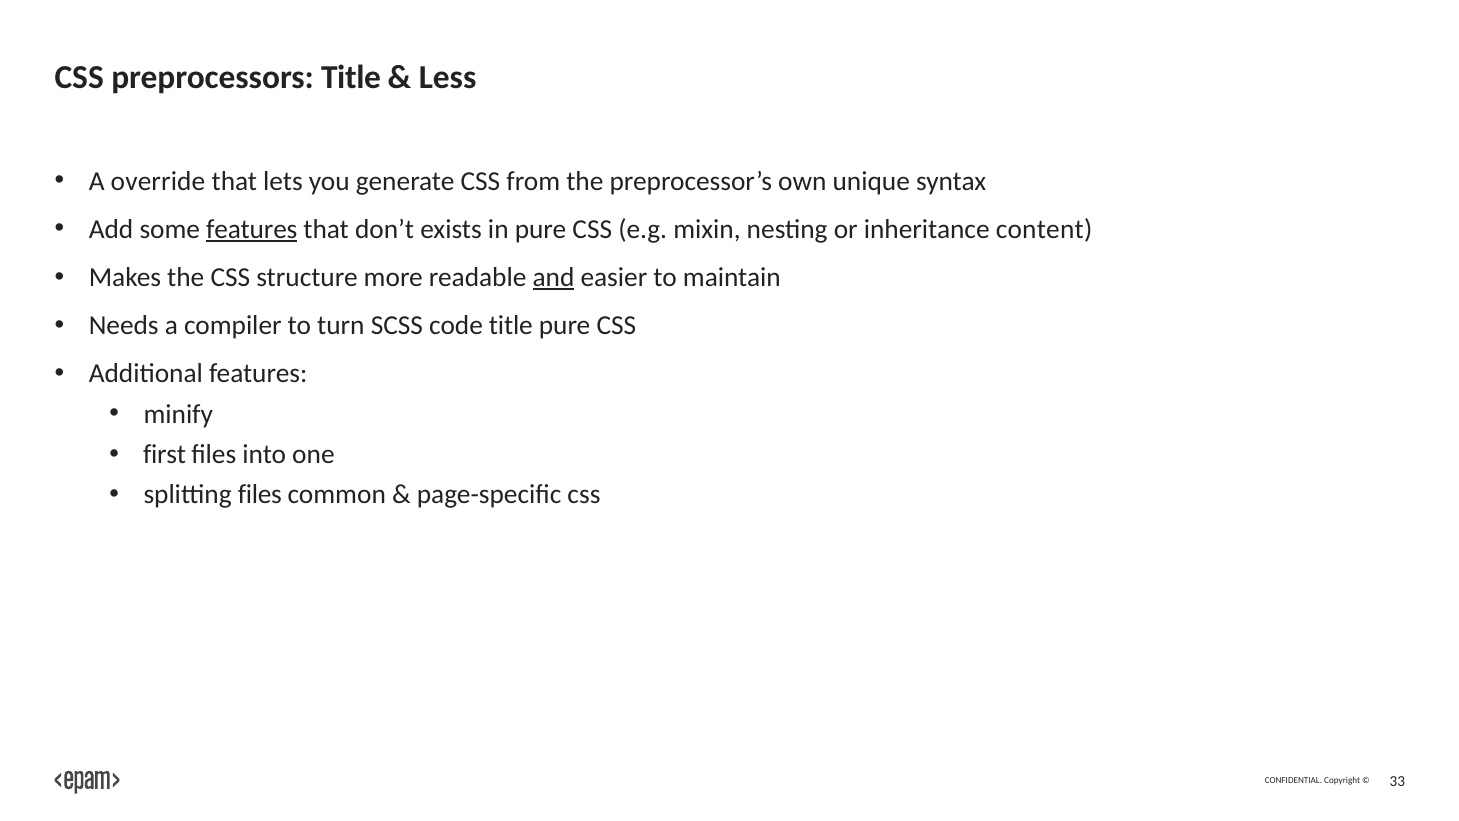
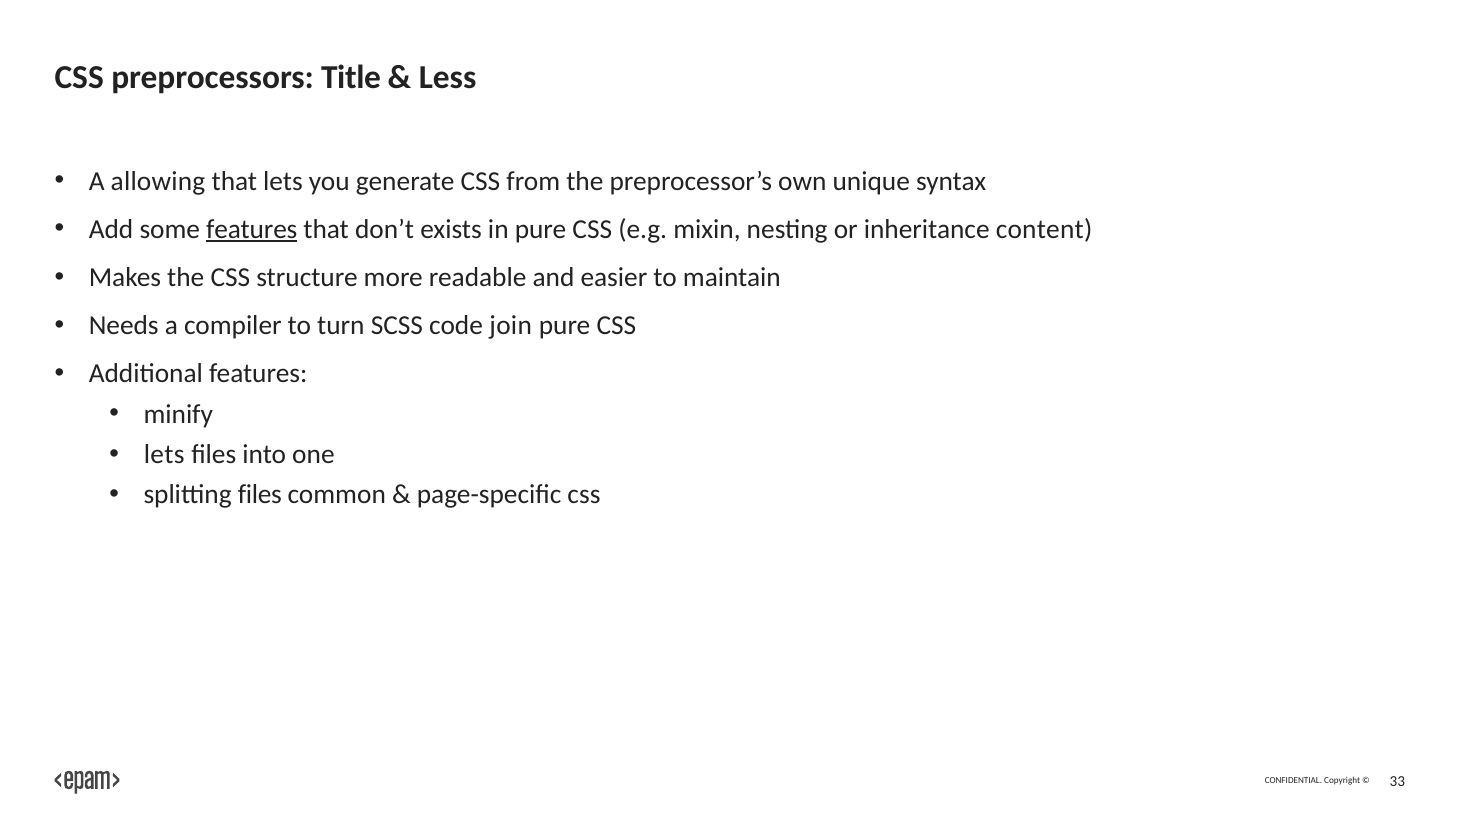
override: override -> allowing (158, 181)
and underline: present -> none (553, 277)
code title: title -> join (511, 325)
first: first -> lets (164, 454)
